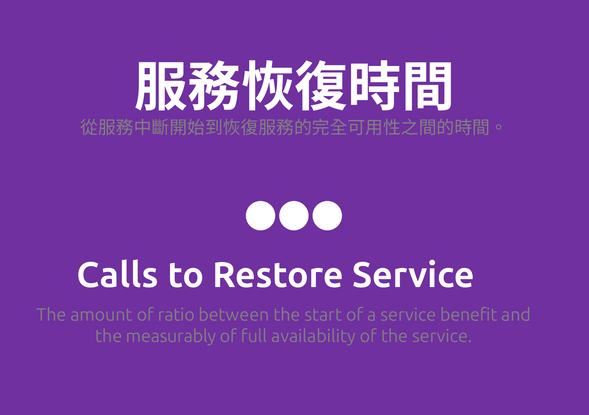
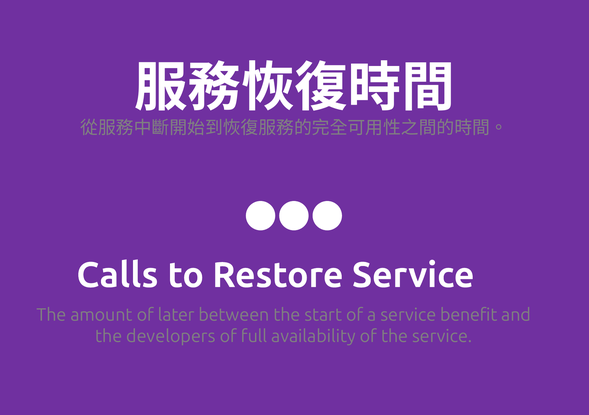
ratio: ratio -> later (176, 315)
measurably: measurably -> developers (171, 336)
